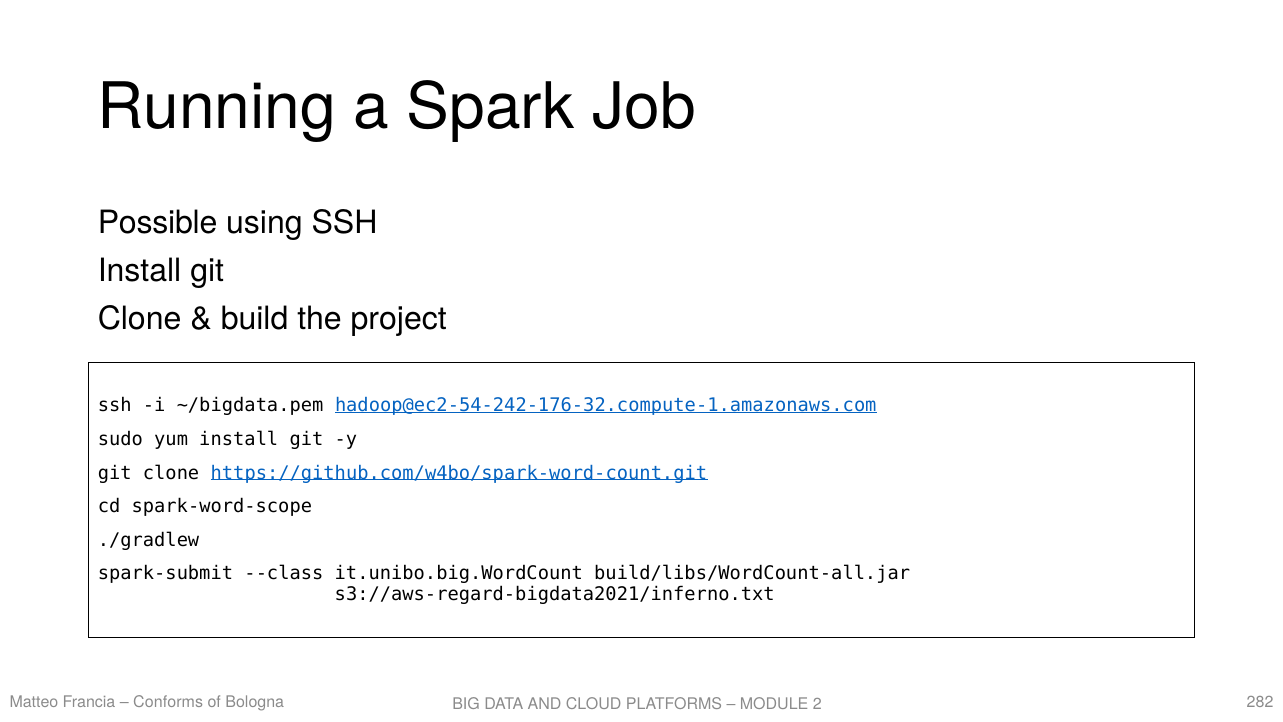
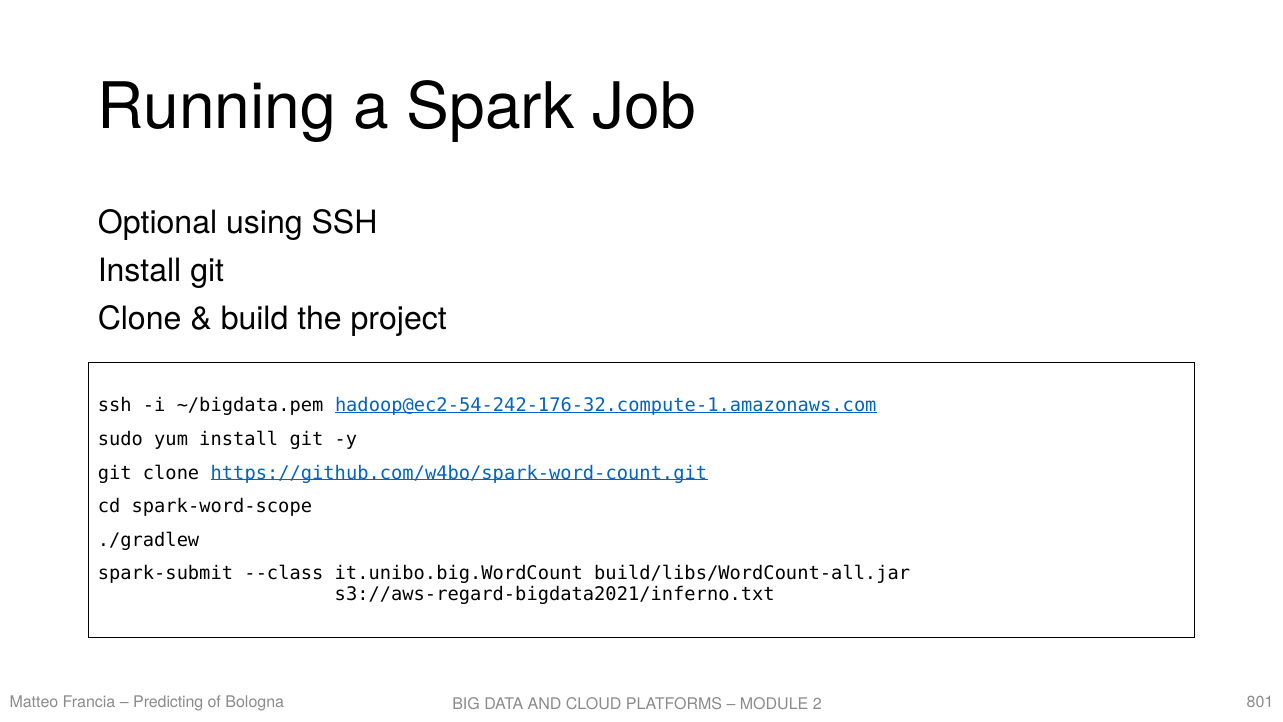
Possible: Possible -> Optional (158, 223)
Conforms: Conforms -> Predicting (168, 702)
282: 282 -> 801 (1260, 702)
